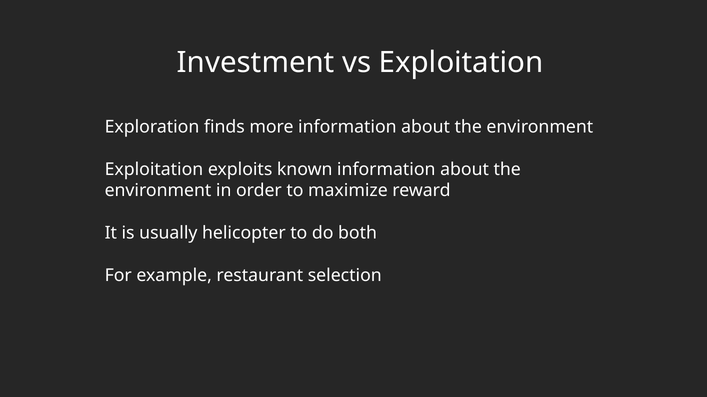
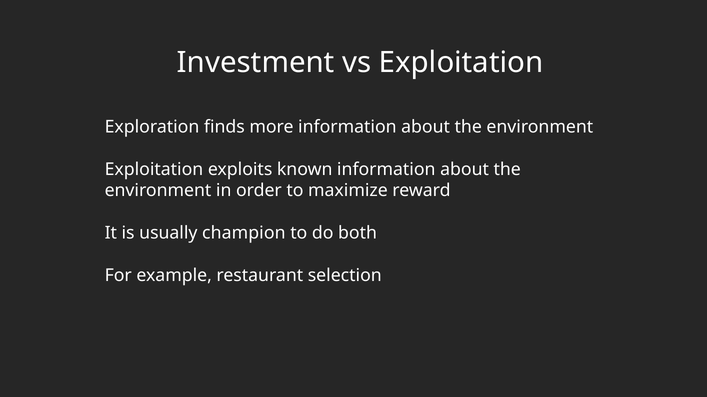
helicopter: helicopter -> champion (244, 233)
